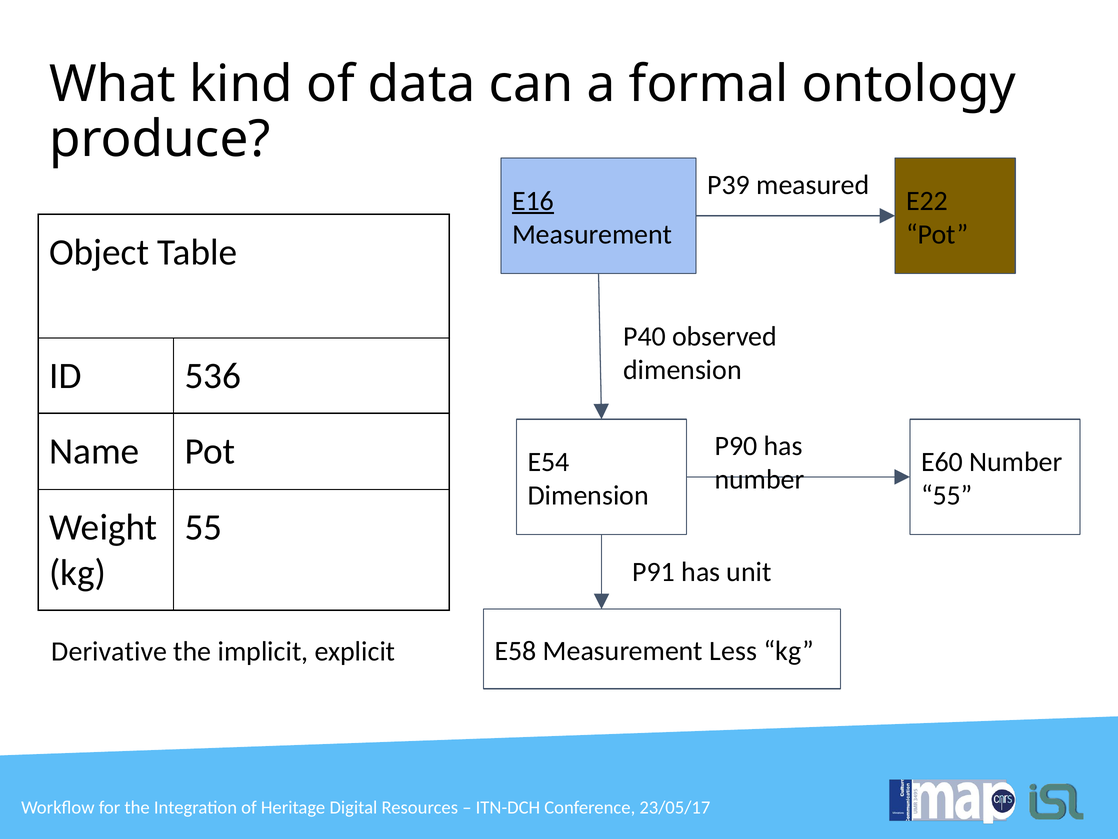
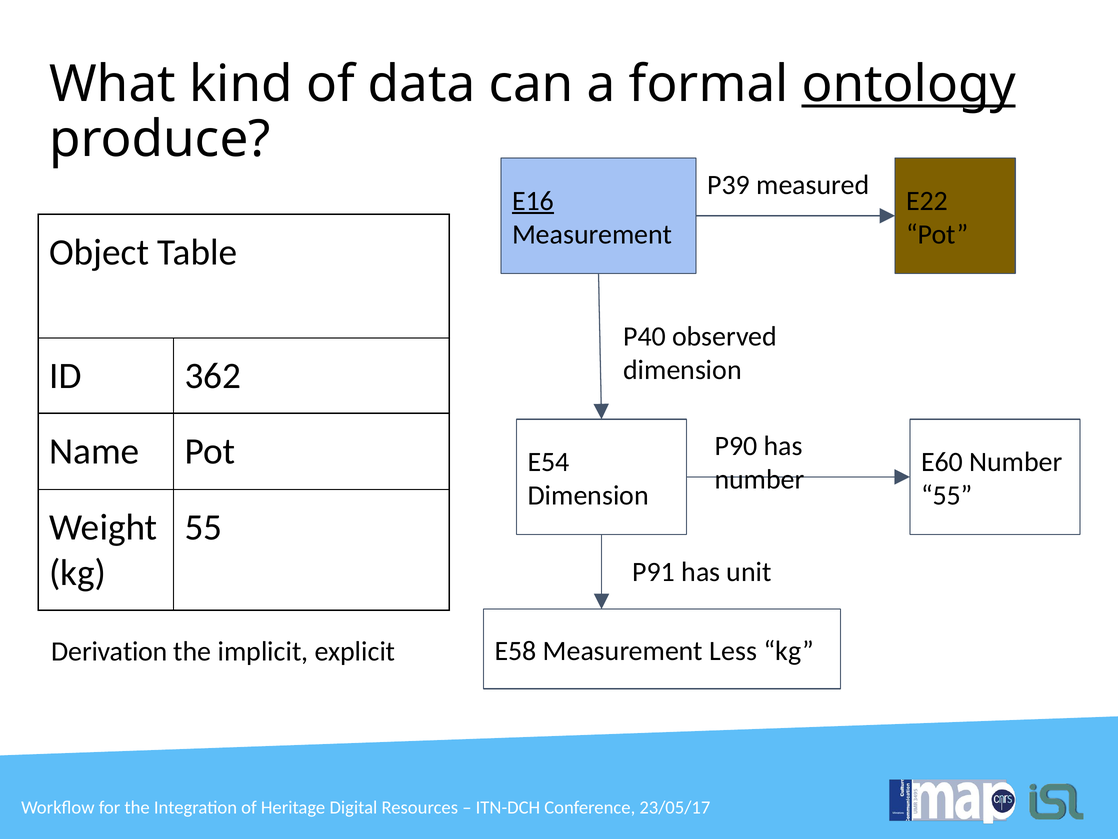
ontology underline: none -> present (909, 84)
536: 536 -> 362 (213, 376)
Derivative: Derivative -> Derivation (109, 651)
